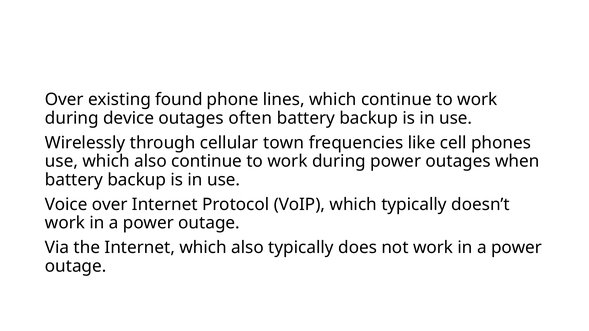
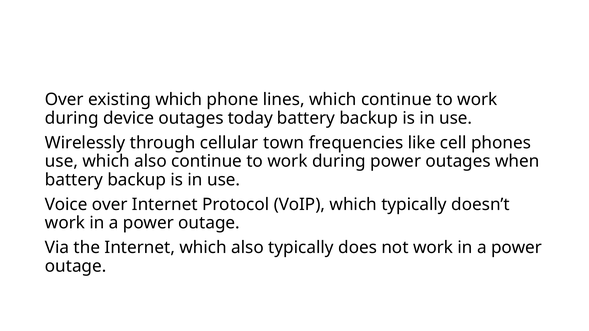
existing found: found -> which (179, 100)
often: often -> today (250, 118)
